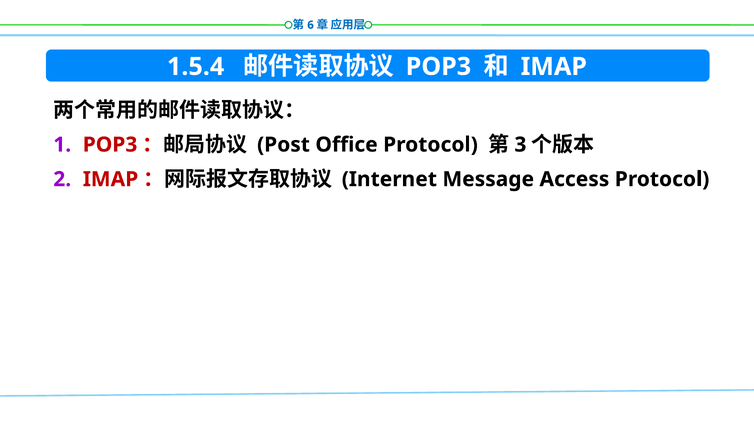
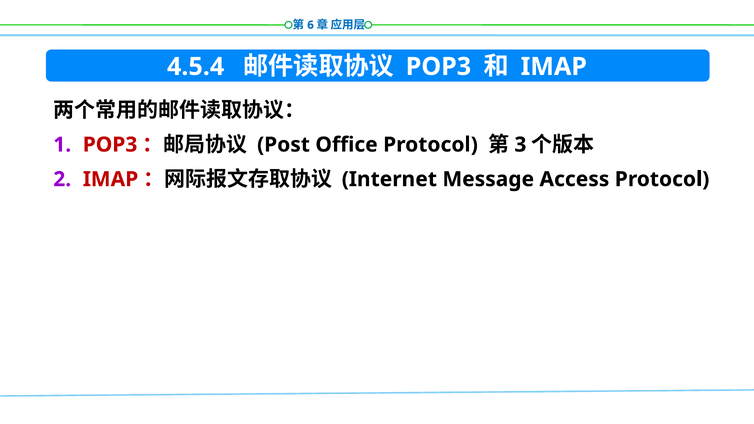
1.5.4: 1.5.4 -> 4.5.4 (196, 67)
